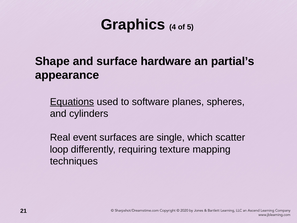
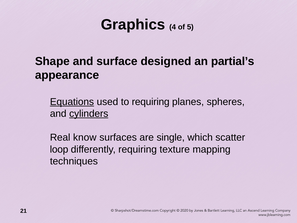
hardware: hardware -> designed (166, 61)
to software: software -> requiring (151, 102)
cylinders underline: none -> present (89, 114)
event: event -> know (85, 137)
